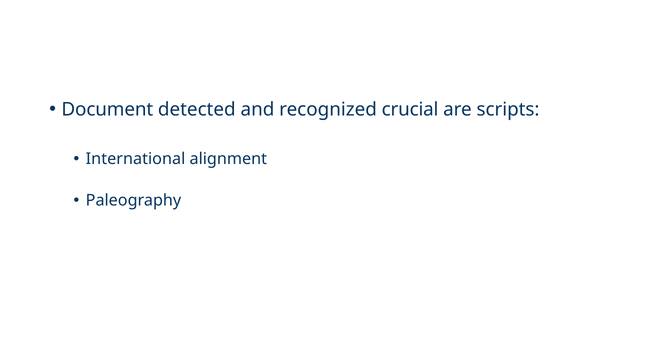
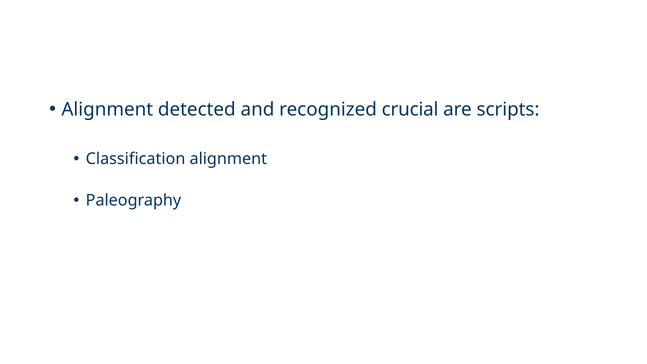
Document: Document -> Alignment (107, 109)
International: International -> Classification (136, 159)
